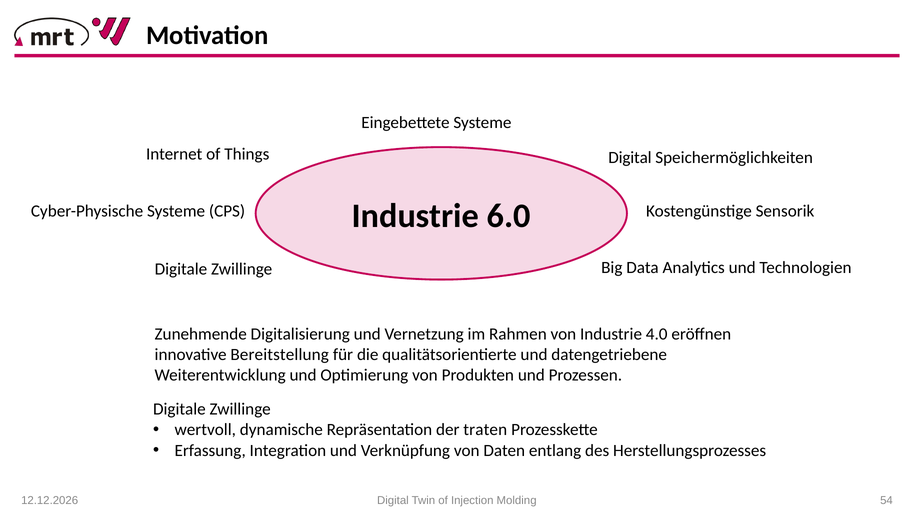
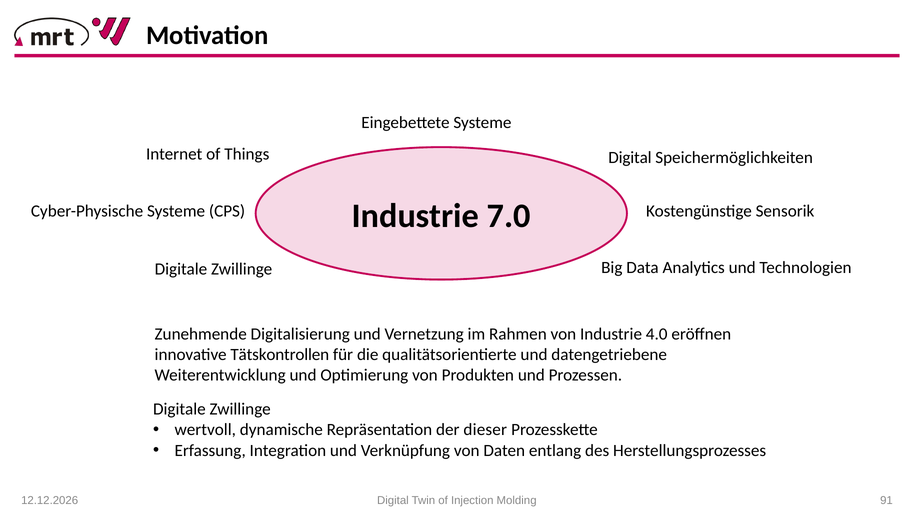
6.0: 6.0 -> 7.0 (509, 216)
Bereitstellung: Bereitstellung -> Tätskontrollen (280, 355)
traten: traten -> dieser (485, 430)
54: 54 -> 91 (886, 501)
